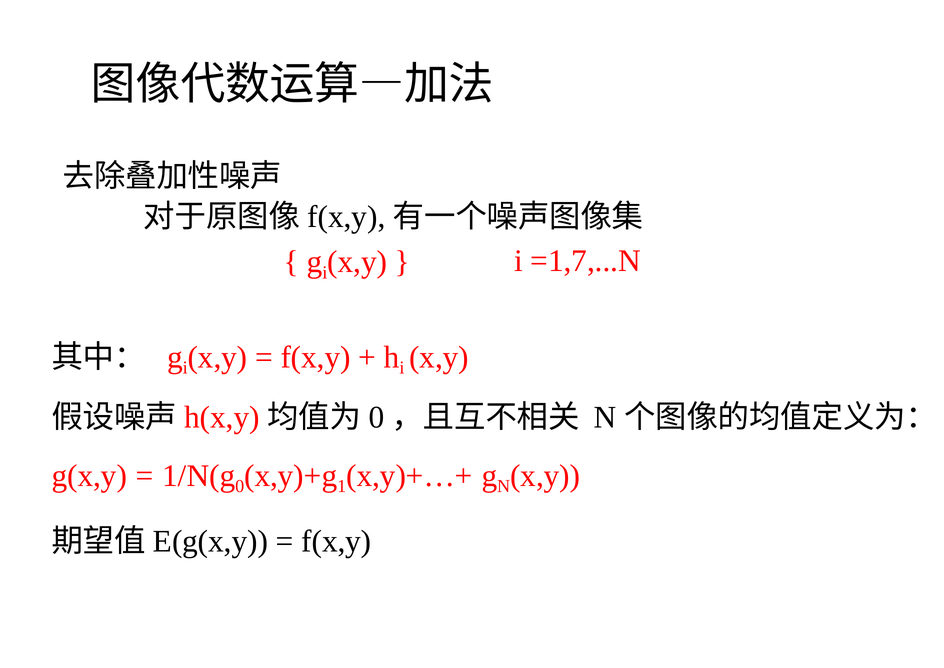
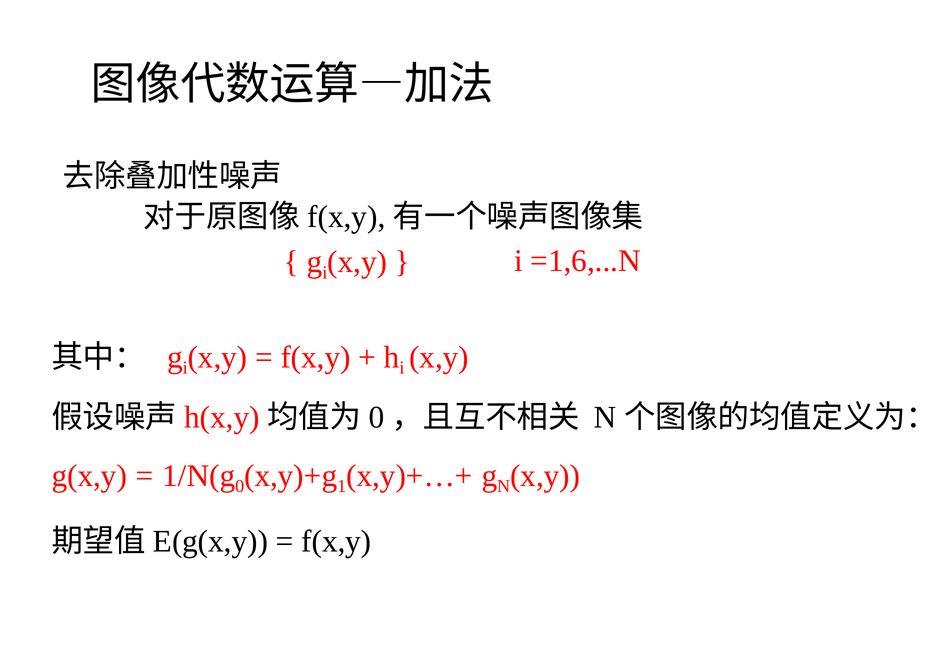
=1,7,...N: =1,7,...N -> =1,6,...N (586, 261)
